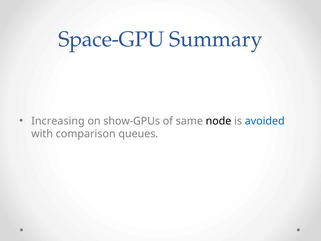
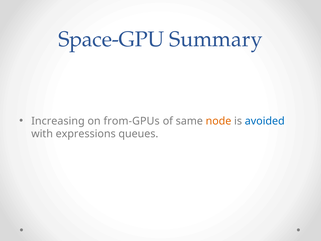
show-GPUs: show-GPUs -> from-GPUs (132, 121)
node colour: black -> orange (219, 121)
comparison: comparison -> expressions (86, 134)
